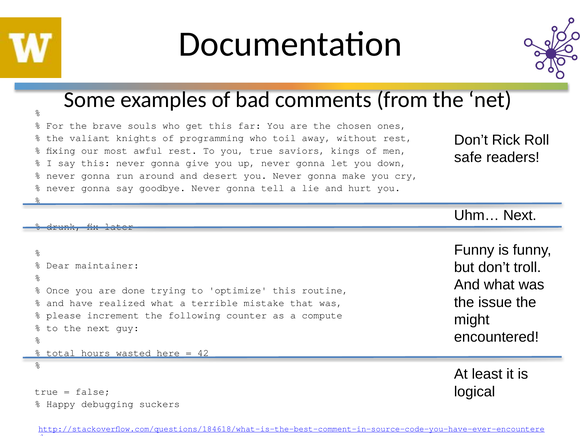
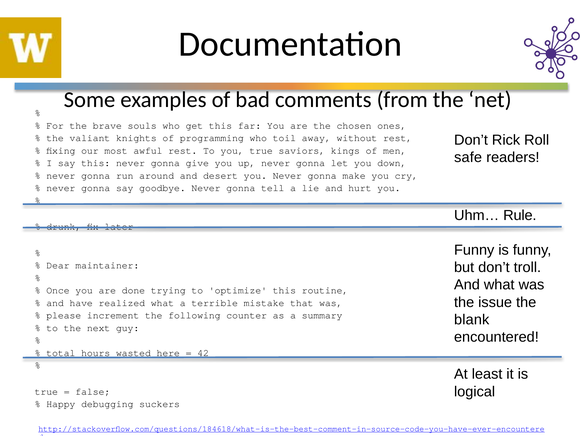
Uhm… Next: Next -> Rule (520, 215)
compute: compute -> summary (322, 315)
might: might -> blank (472, 320)
